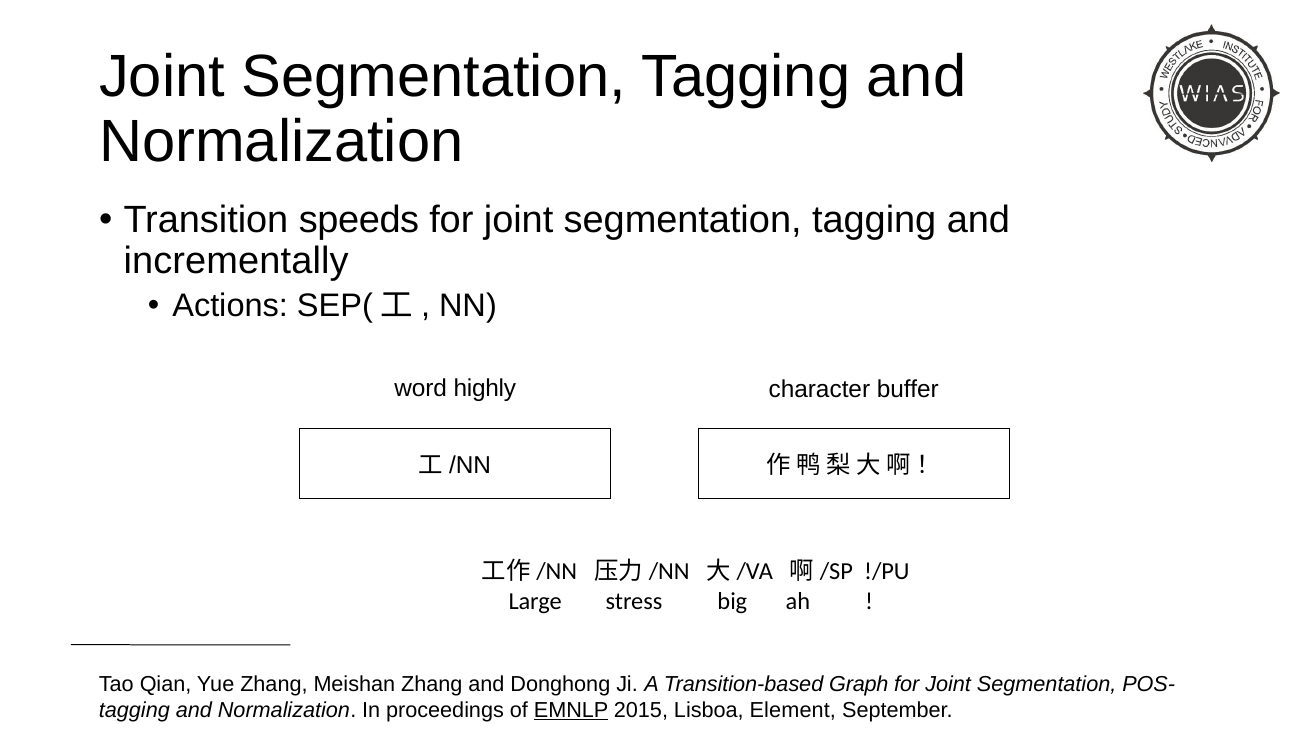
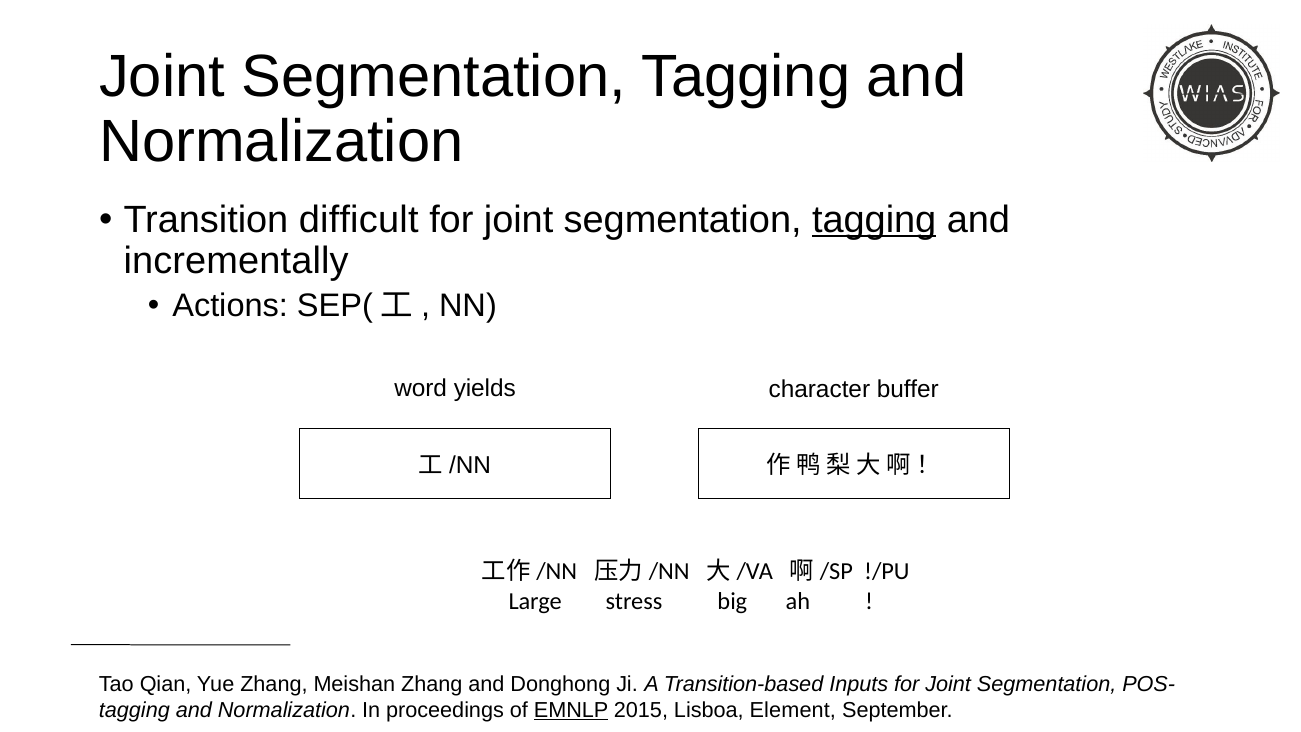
speeds: speeds -> difficult (359, 220)
tagging underline: none -> present (874, 220)
highly: highly -> yields (485, 388)
Graph: Graph -> Inputs (859, 684)
